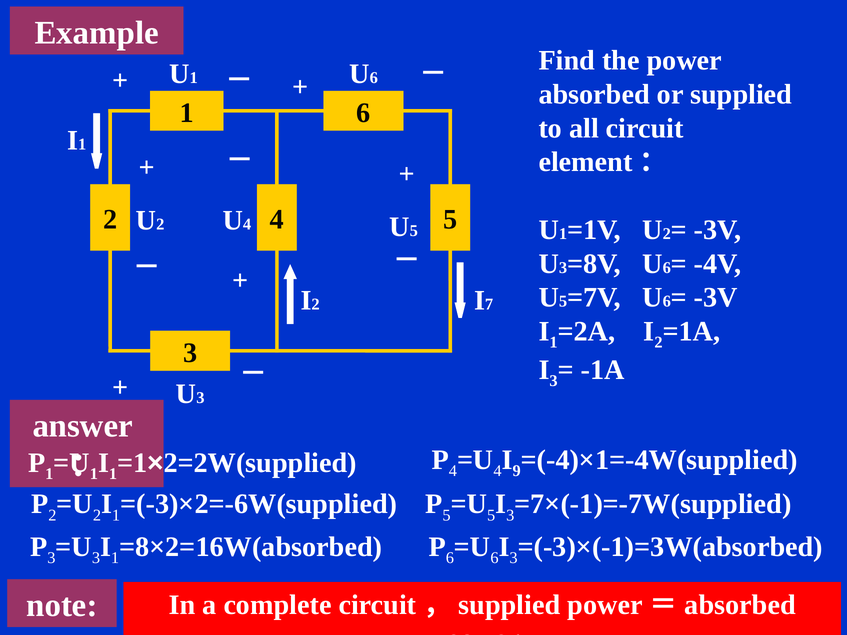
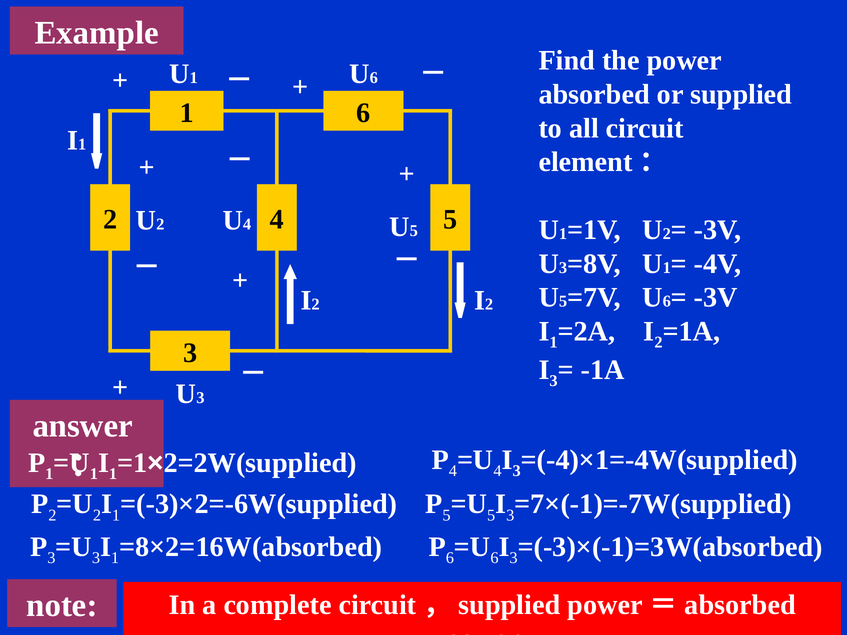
6: 6 -> 1 (667, 268)
7: 7 -> 2 (489, 305)
9: 9 -> 3 (517, 471)
